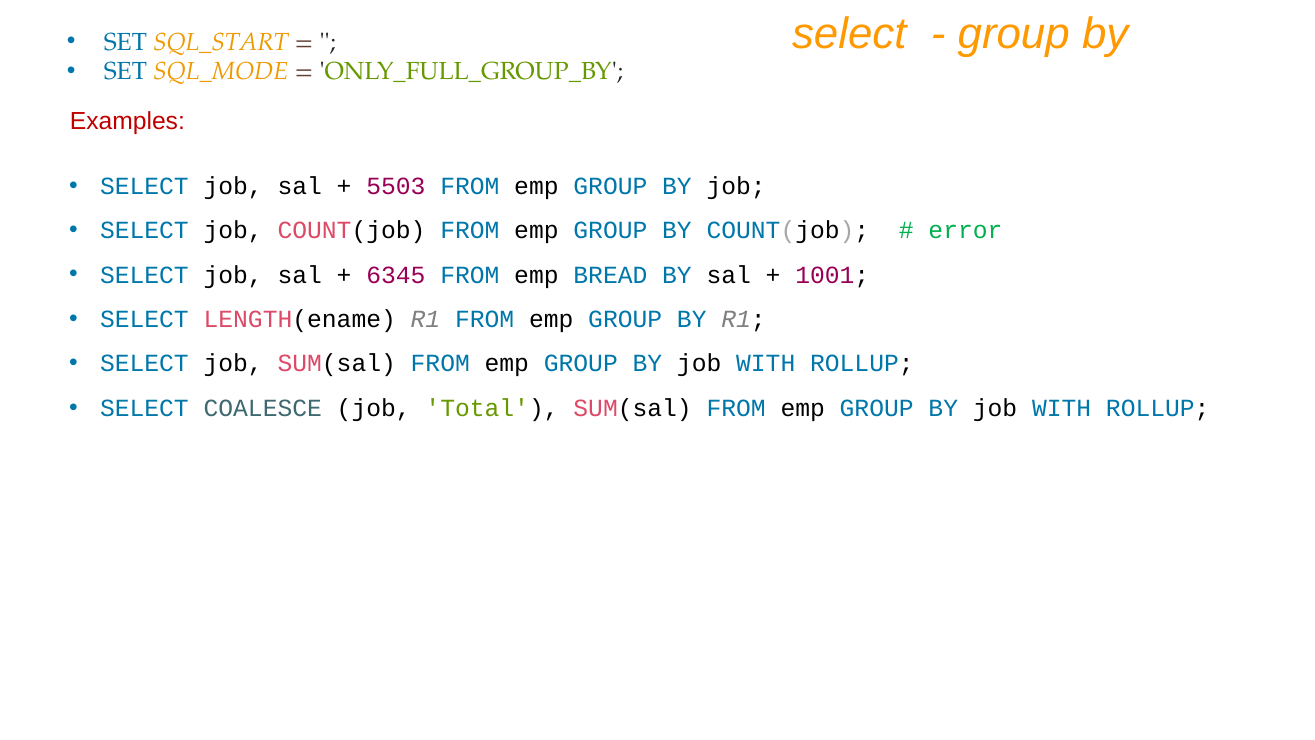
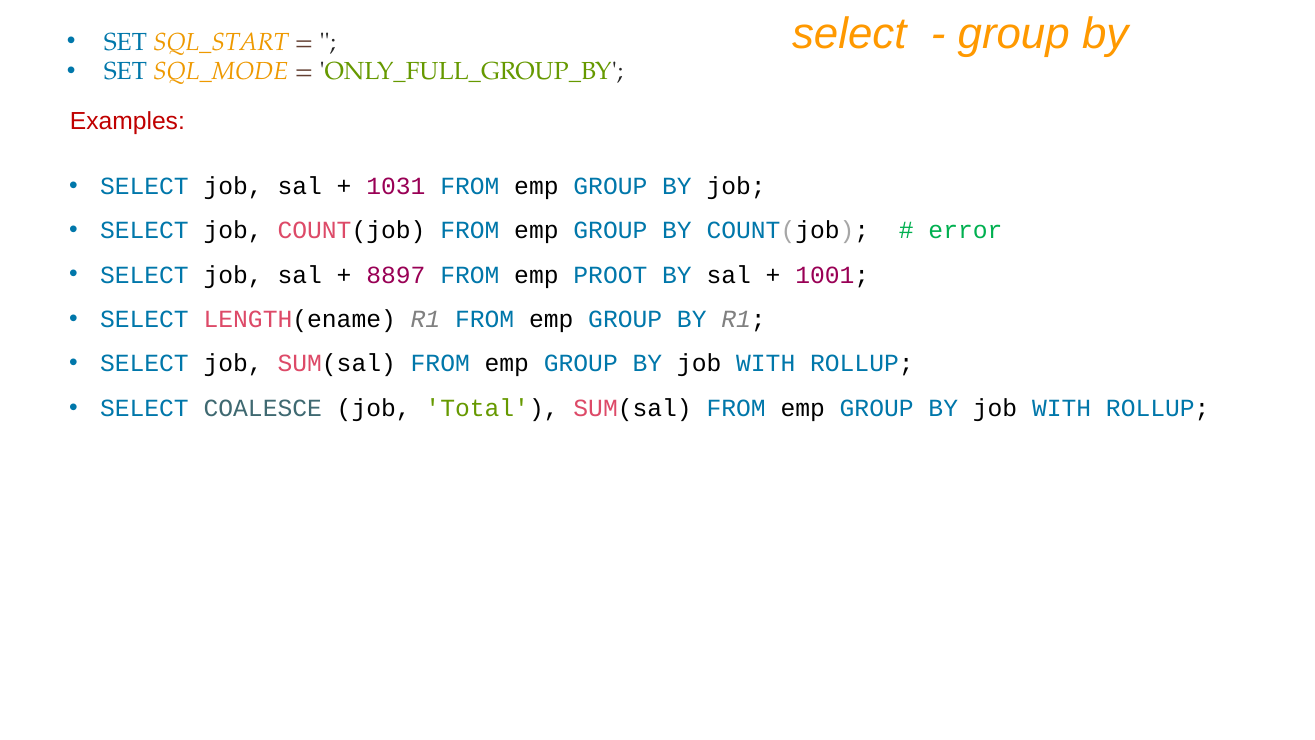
5503: 5503 -> 1031 (396, 186)
6345: 6345 -> 8897 (396, 275)
BREAD: BREAD -> PROOT (610, 275)
